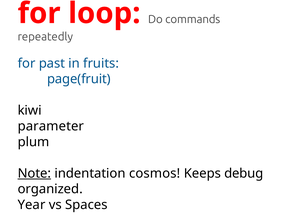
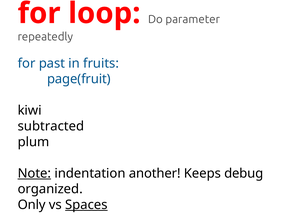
commands: commands -> parameter (193, 19)
parameter: parameter -> subtracted (51, 126)
cosmos: cosmos -> another (155, 173)
Year: Year -> Only (32, 204)
Spaces underline: none -> present (86, 204)
